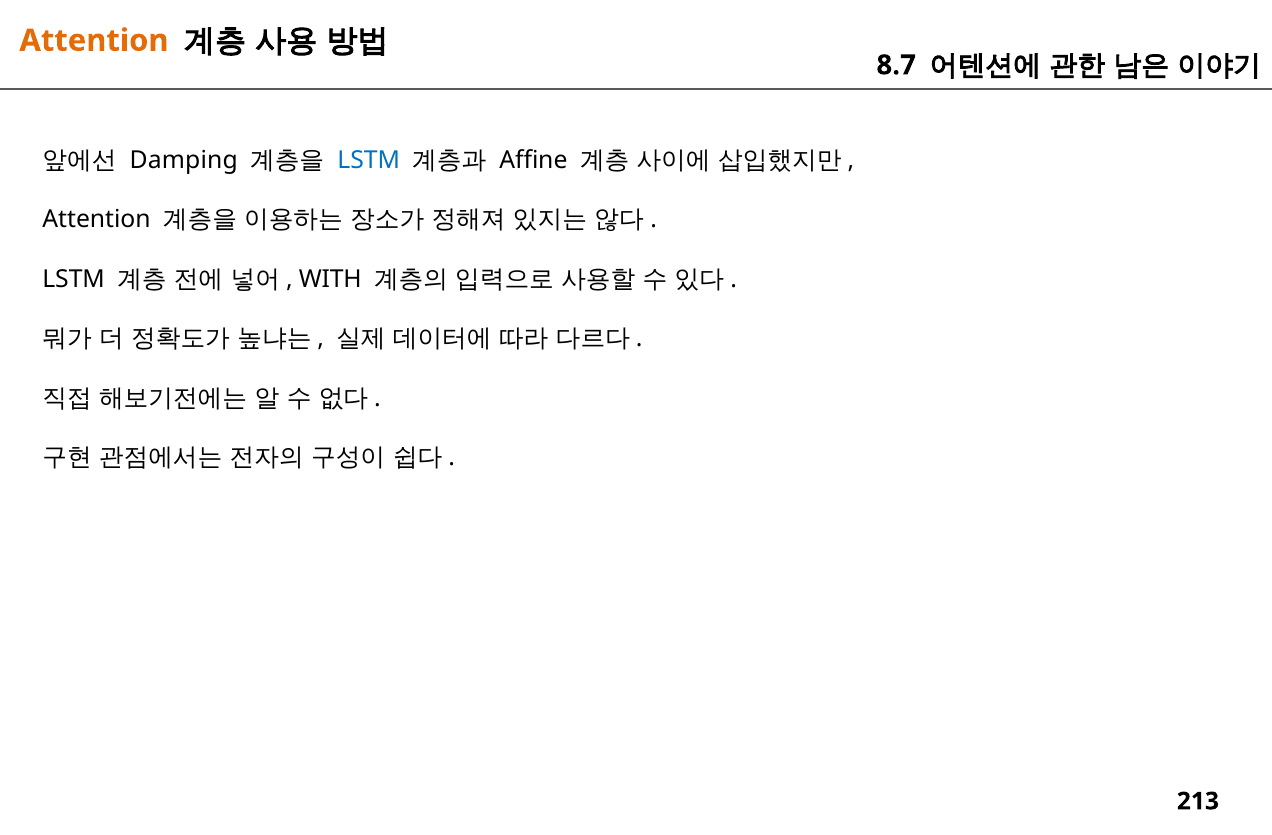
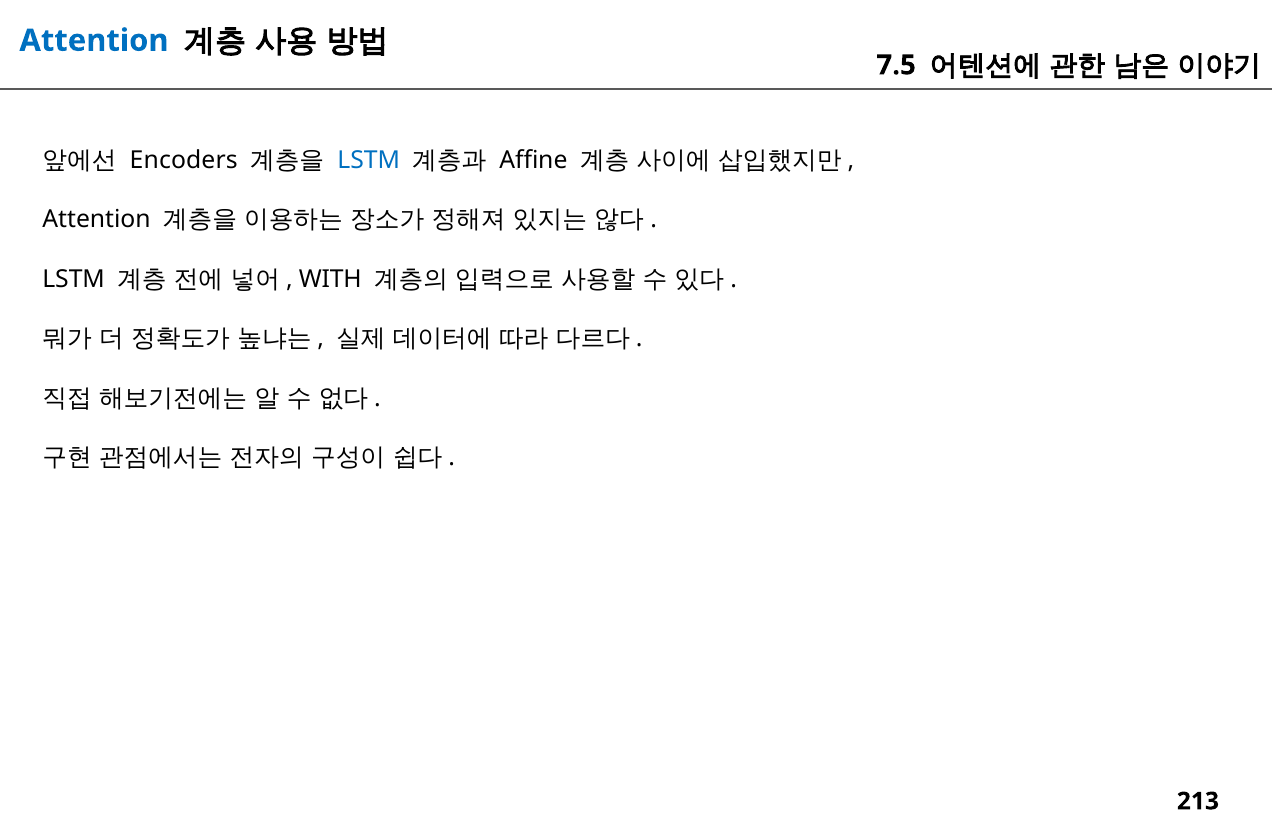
Attention colour: orange -> blue (94, 41)
8.7: 8.7 -> 7.5 (896, 65)
Damping: Damping -> Encoders (184, 161)
